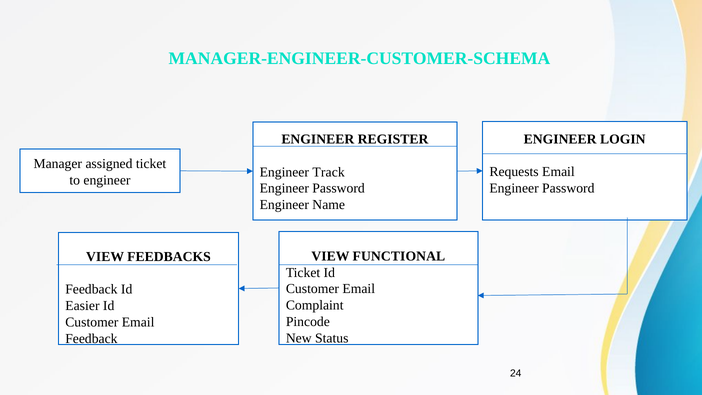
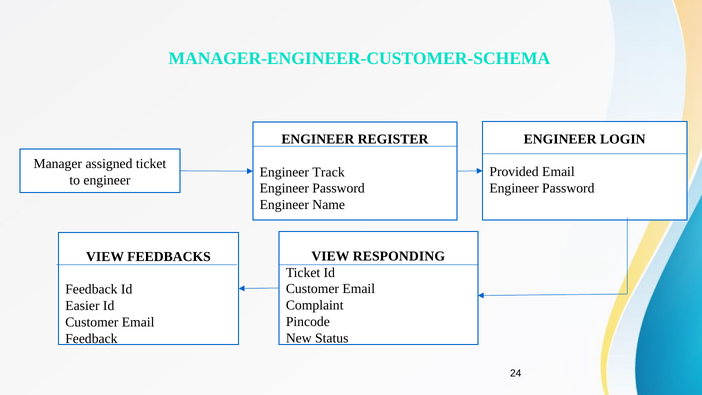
Requests: Requests -> Provided (514, 172)
FUNCTIONAL: FUNCTIONAL -> RESPONDING (399, 256)
